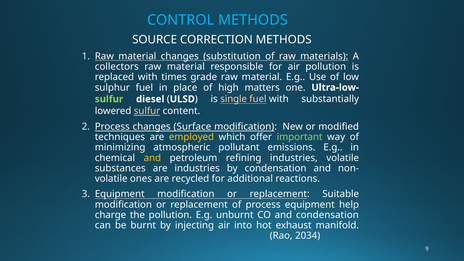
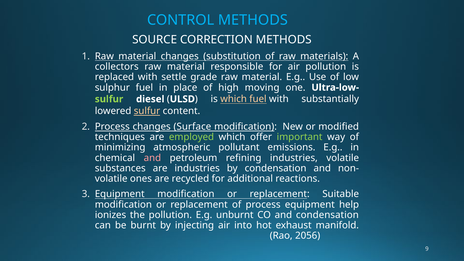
times: times -> settle (174, 77)
matters: matters -> moving (262, 87)
is single: single -> which (234, 99)
employed colour: yellow -> light green (191, 137)
and colour: yellow -> pink (152, 158)
charge: charge -> ionizes (110, 215)
2034: 2034 -> 2056 (308, 236)
